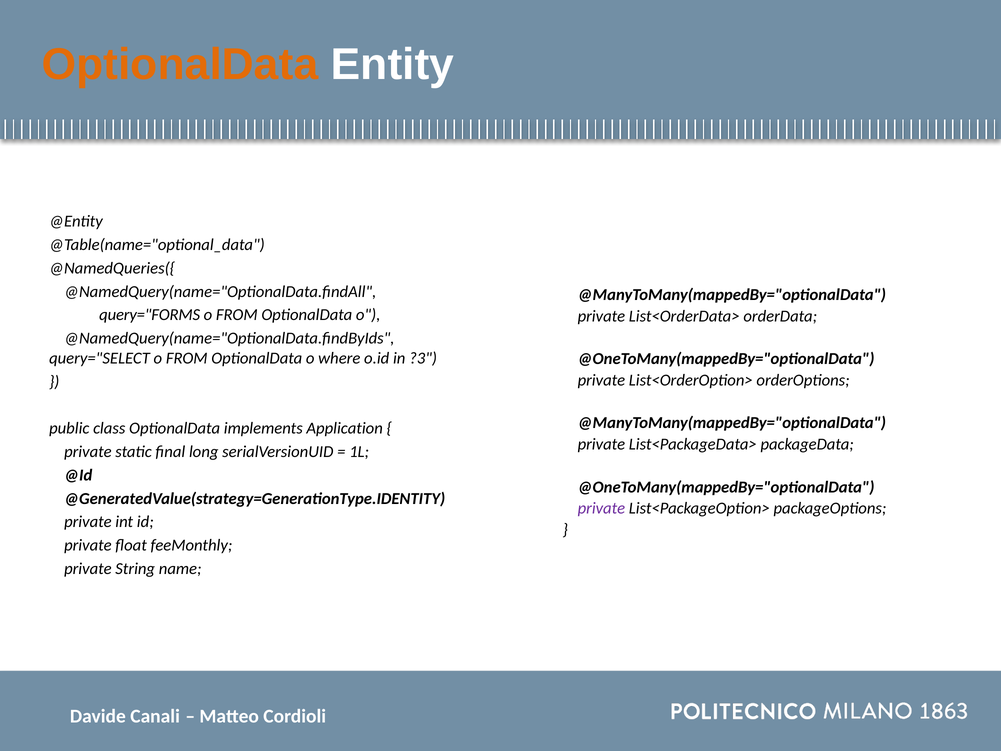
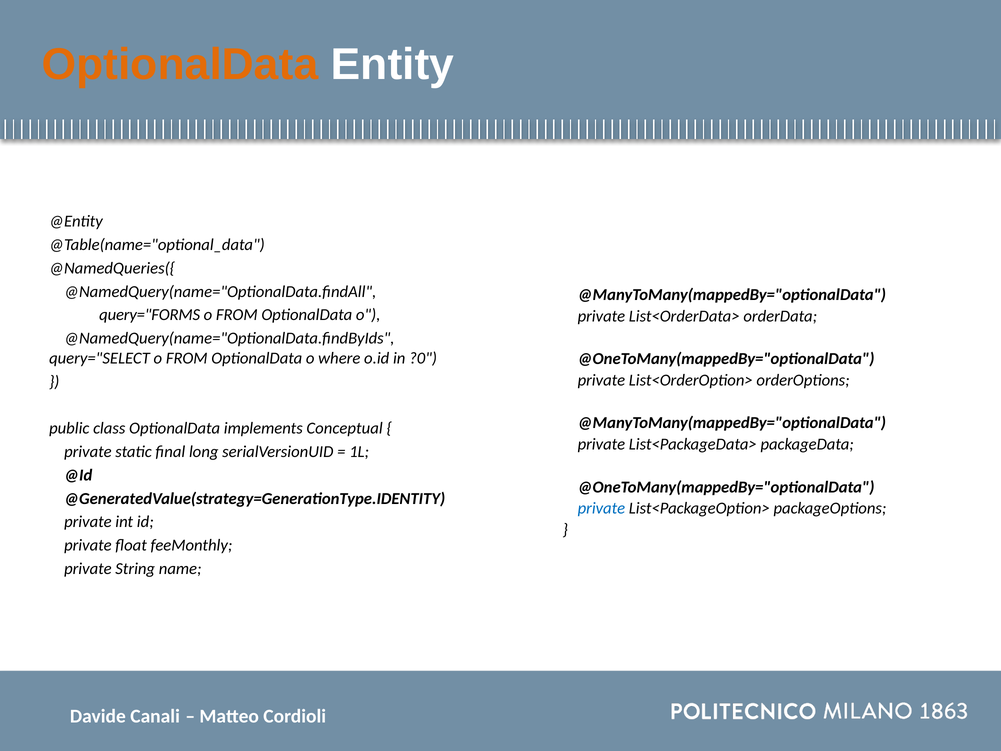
?3: ?3 -> ?0 (423, 358)
Application: Application -> Conceptual (345, 428)
private colour: purple -> blue (601, 508)
